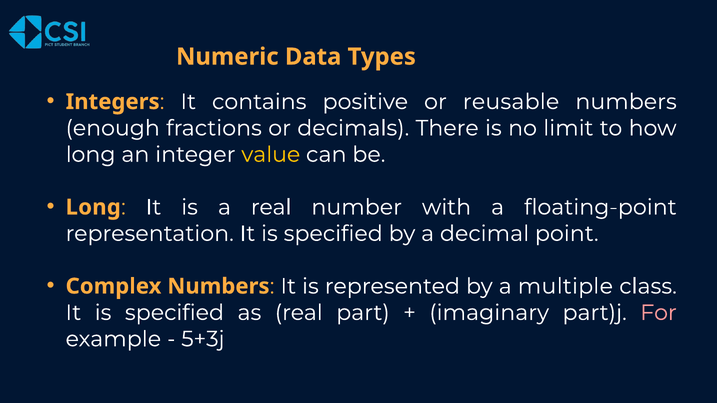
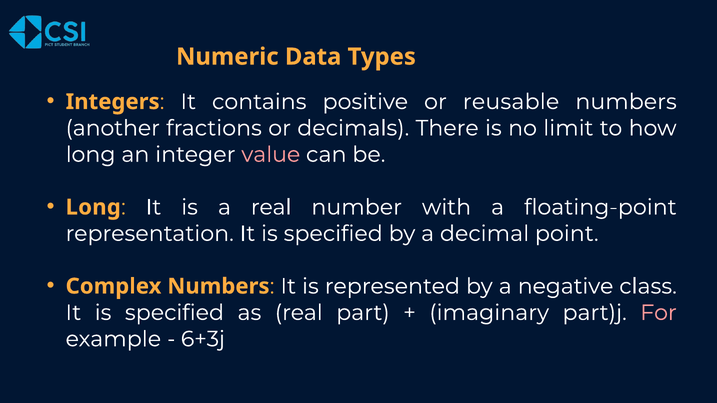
enough: enough -> another (113, 128)
value colour: yellow -> pink (271, 155)
multiple: multiple -> negative (566, 287)
5+3j: 5+3j -> 6+3j (203, 339)
